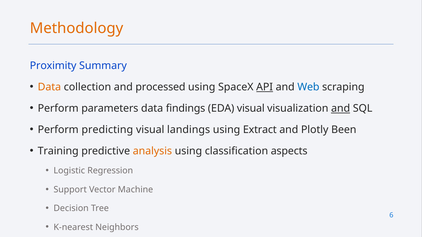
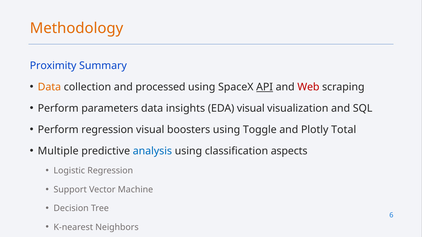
Web colour: blue -> red (308, 87)
findings: findings -> insights (186, 109)
and underline: present -> none (341, 109)
Perform predicting: predicting -> regression (107, 130)
landings: landings -> boosters (189, 130)
Extract: Extract -> Toggle (260, 130)
Been: Been -> Total (344, 130)
Training: Training -> Multiple (58, 151)
analysis colour: orange -> blue (152, 151)
